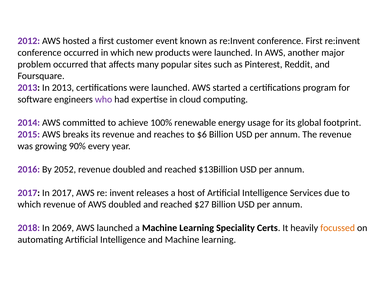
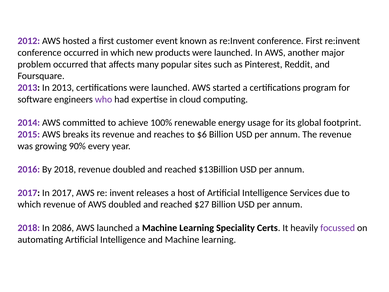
By 2052: 2052 -> 2018 (65, 169)
2069: 2069 -> 2086 (63, 228)
focussed colour: orange -> purple (338, 228)
